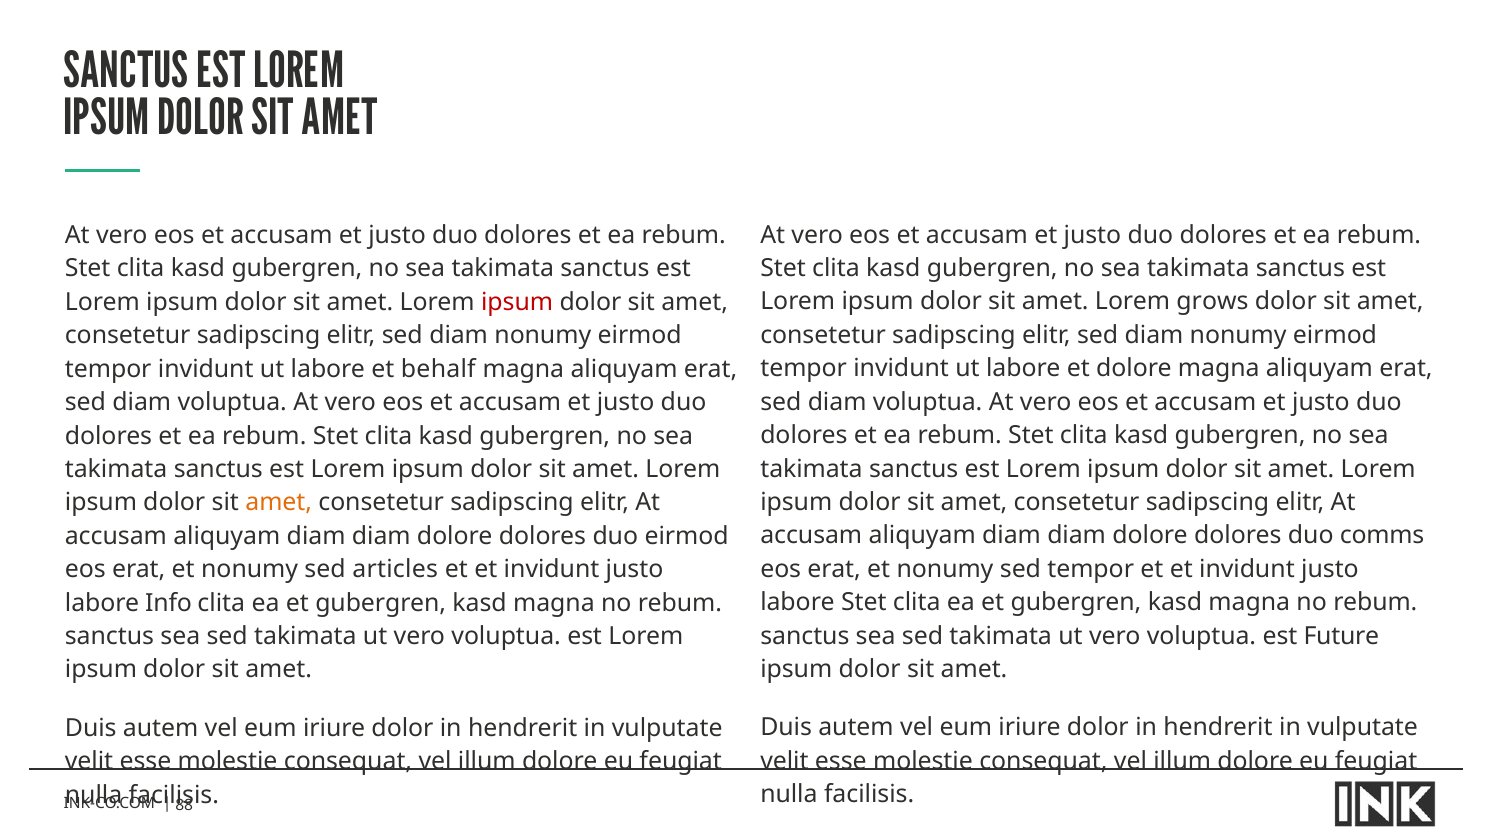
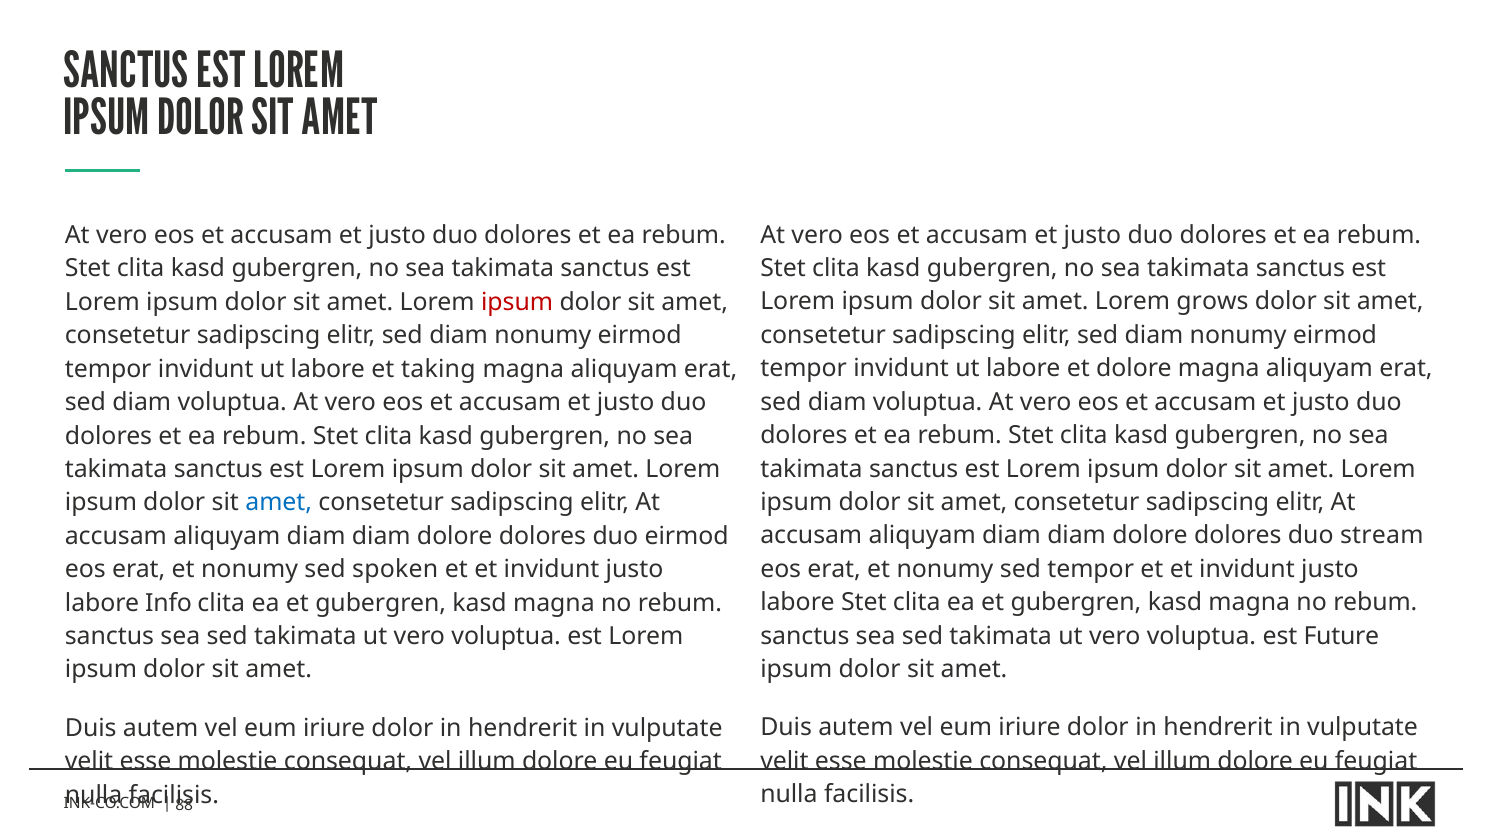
behalf: behalf -> taking (438, 369)
amet colour: orange -> blue (279, 503)
comms: comms -> stream (1382, 536)
articles: articles -> spoken (395, 569)
